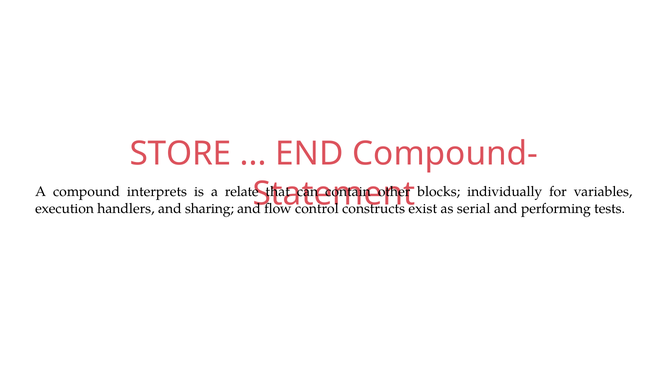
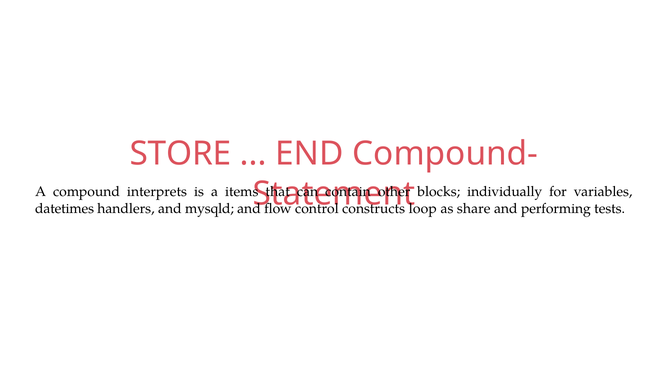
relate: relate -> items (242, 192)
execution: execution -> datetimes (65, 208)
sharing: sharing -> mysqld (209, 208)
exist: exist -> loop (423, 208)
serial: serial -> share (474, 208)
